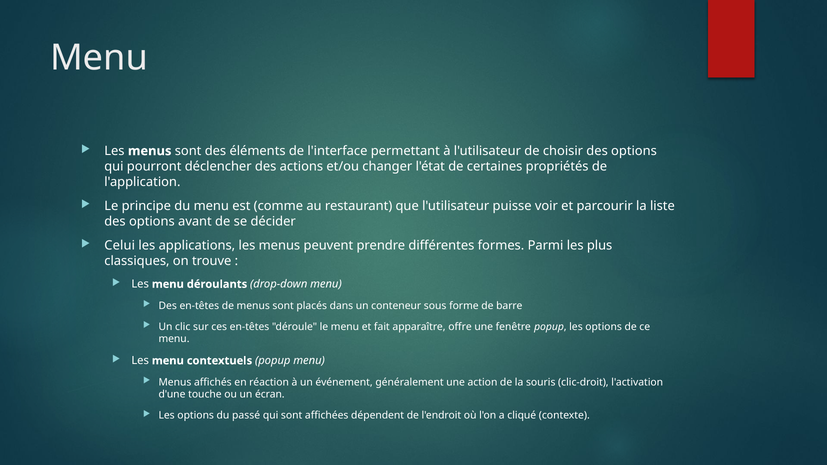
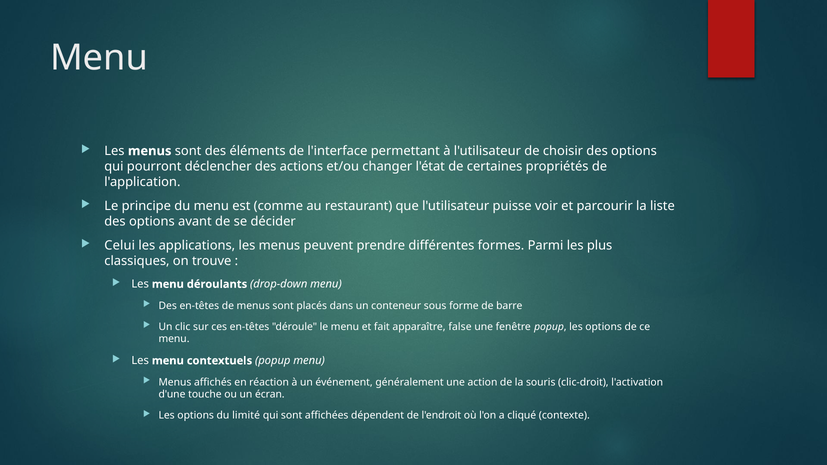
offre: offre -> false (460, 327)
passé: passé -> limité (246, 416)
